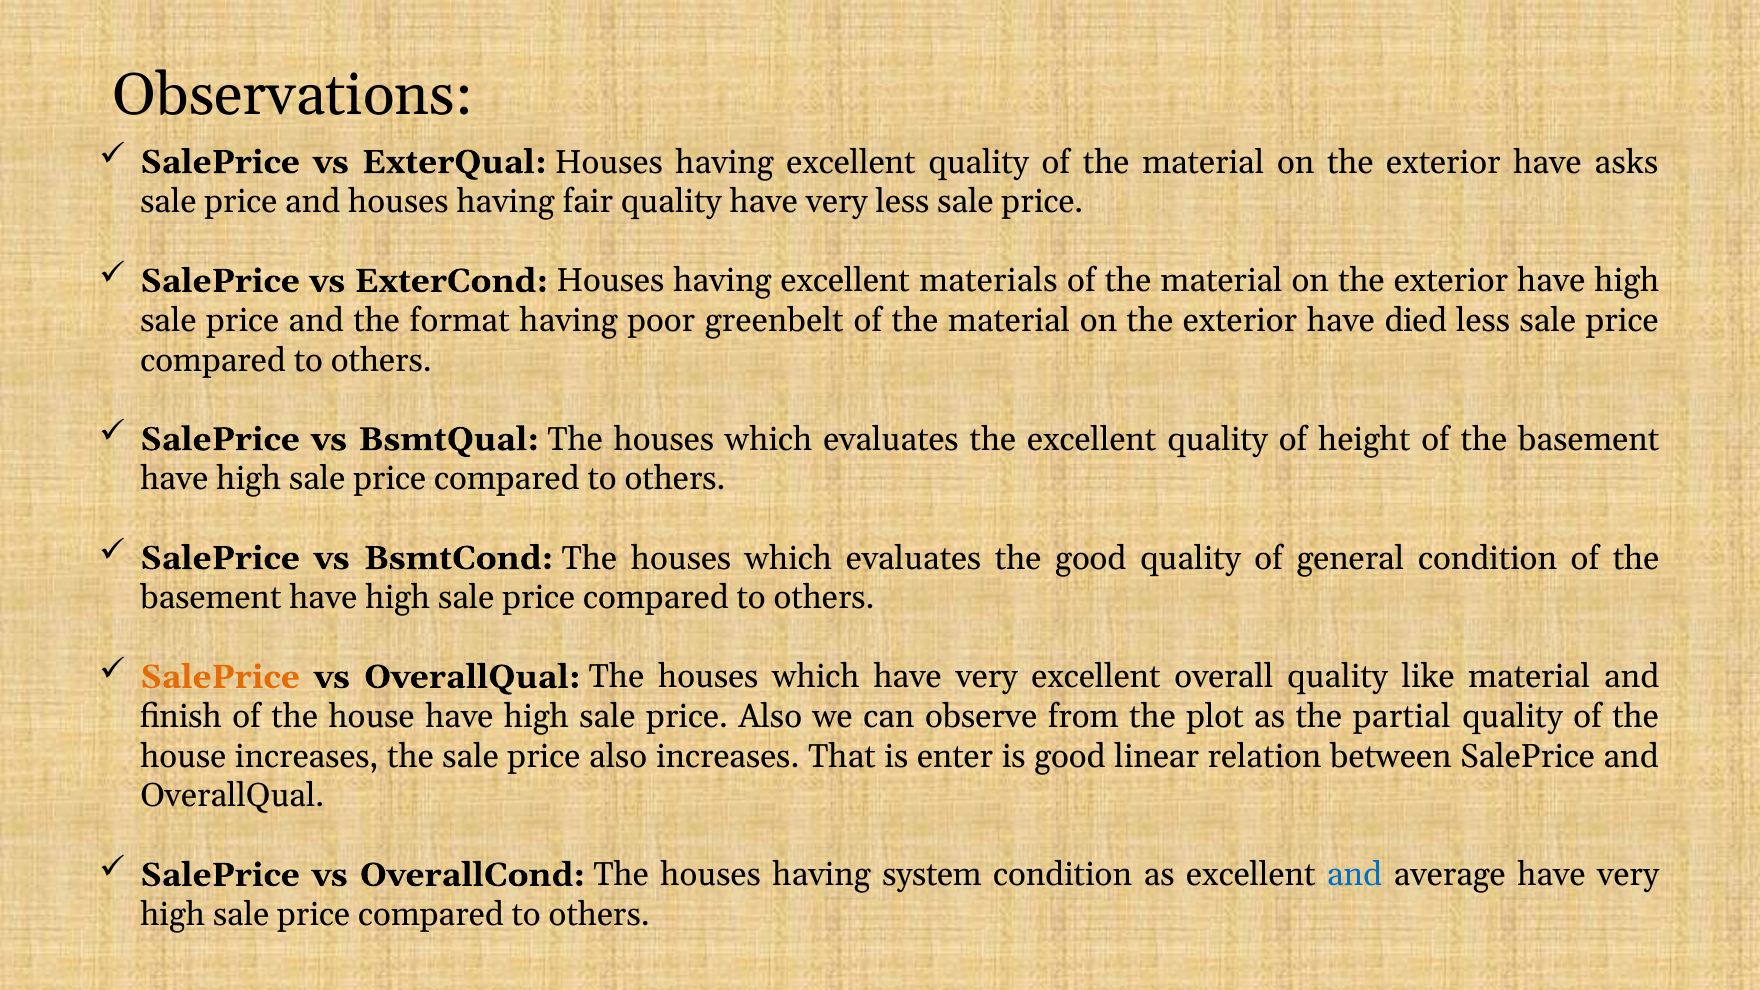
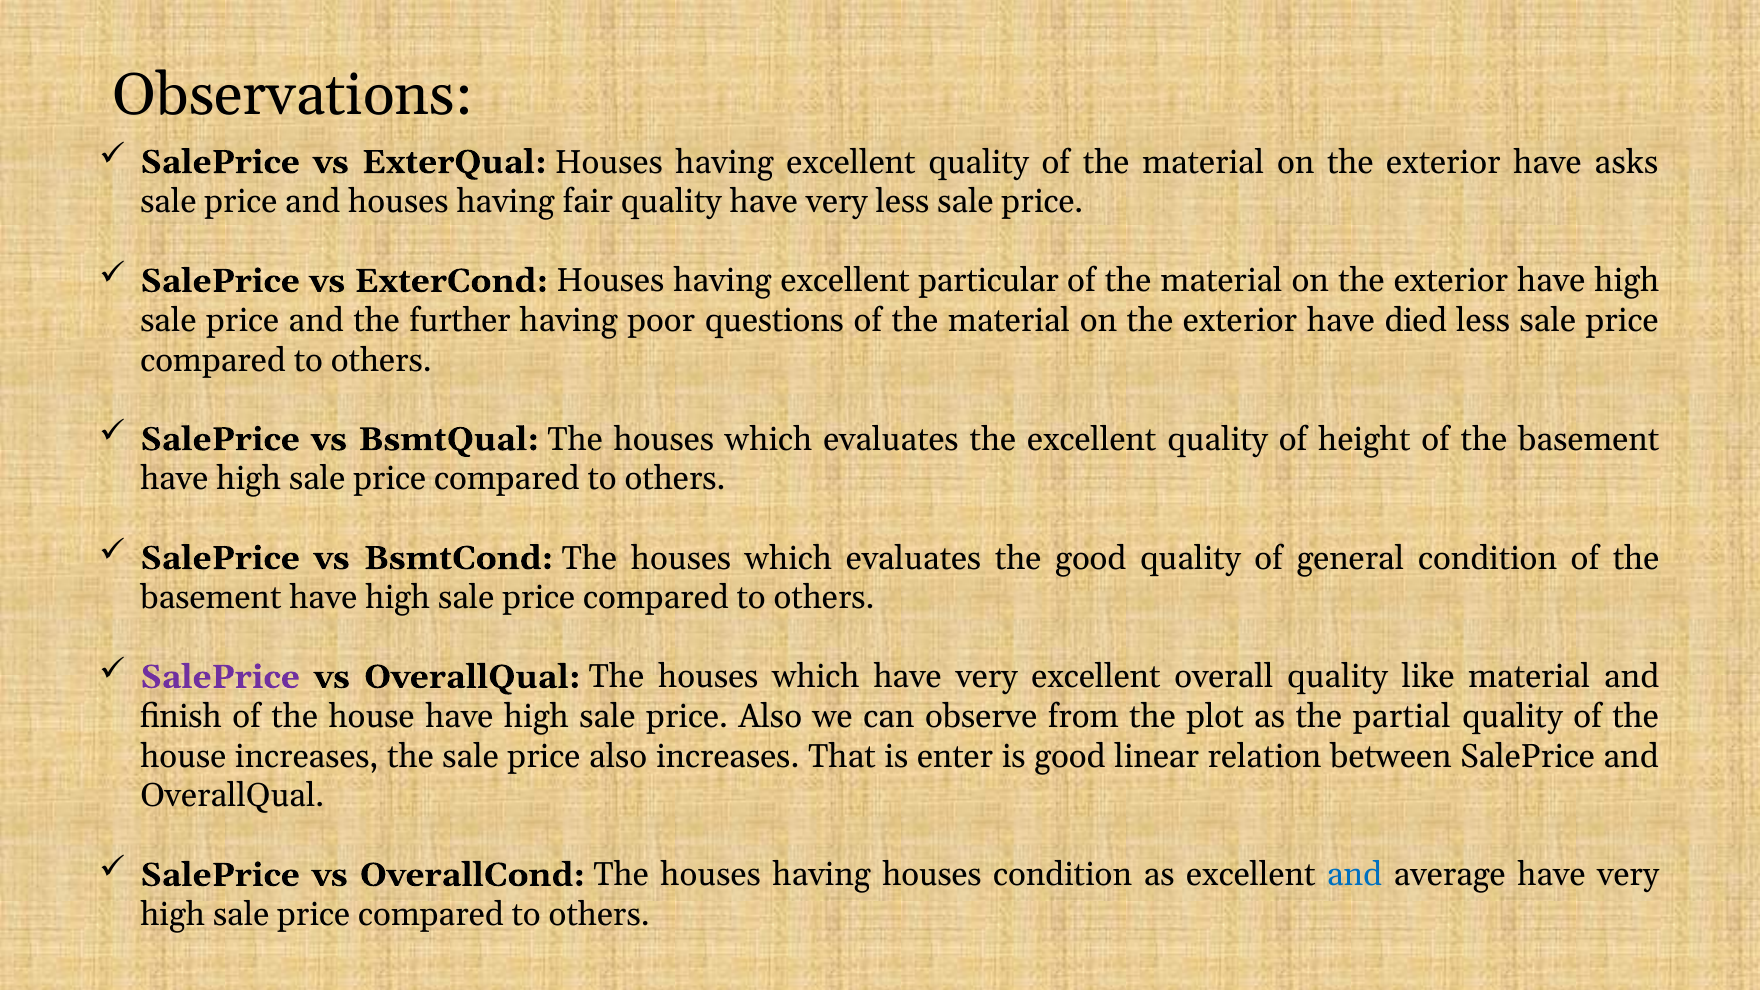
materials: materials -> particular (989, 281)
format: format -> further (460, 321)
greenbelt: greenbelt -> questions (774, 321)
SalePrice colour: orange -> purple (220, 677)
having system: system -> houses (932, 875)
